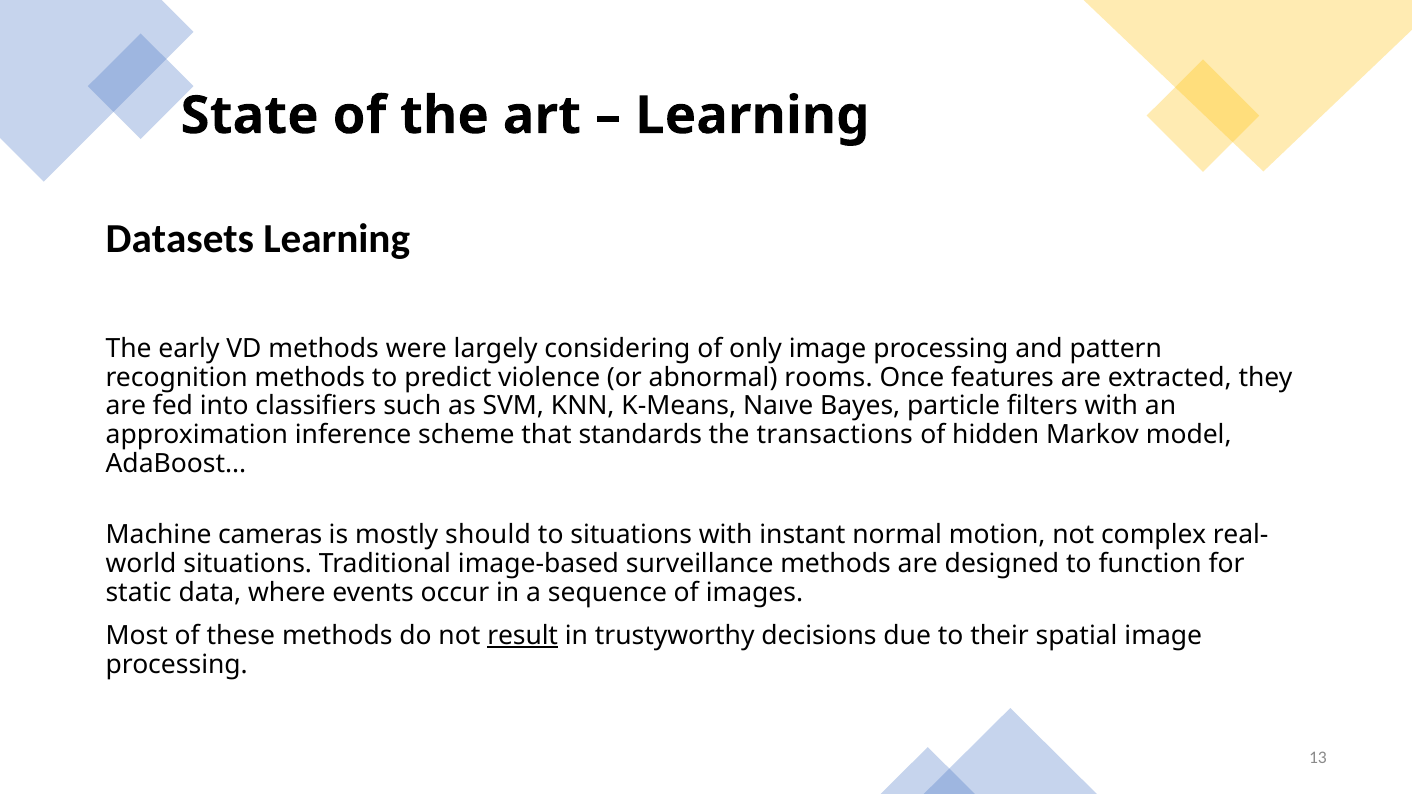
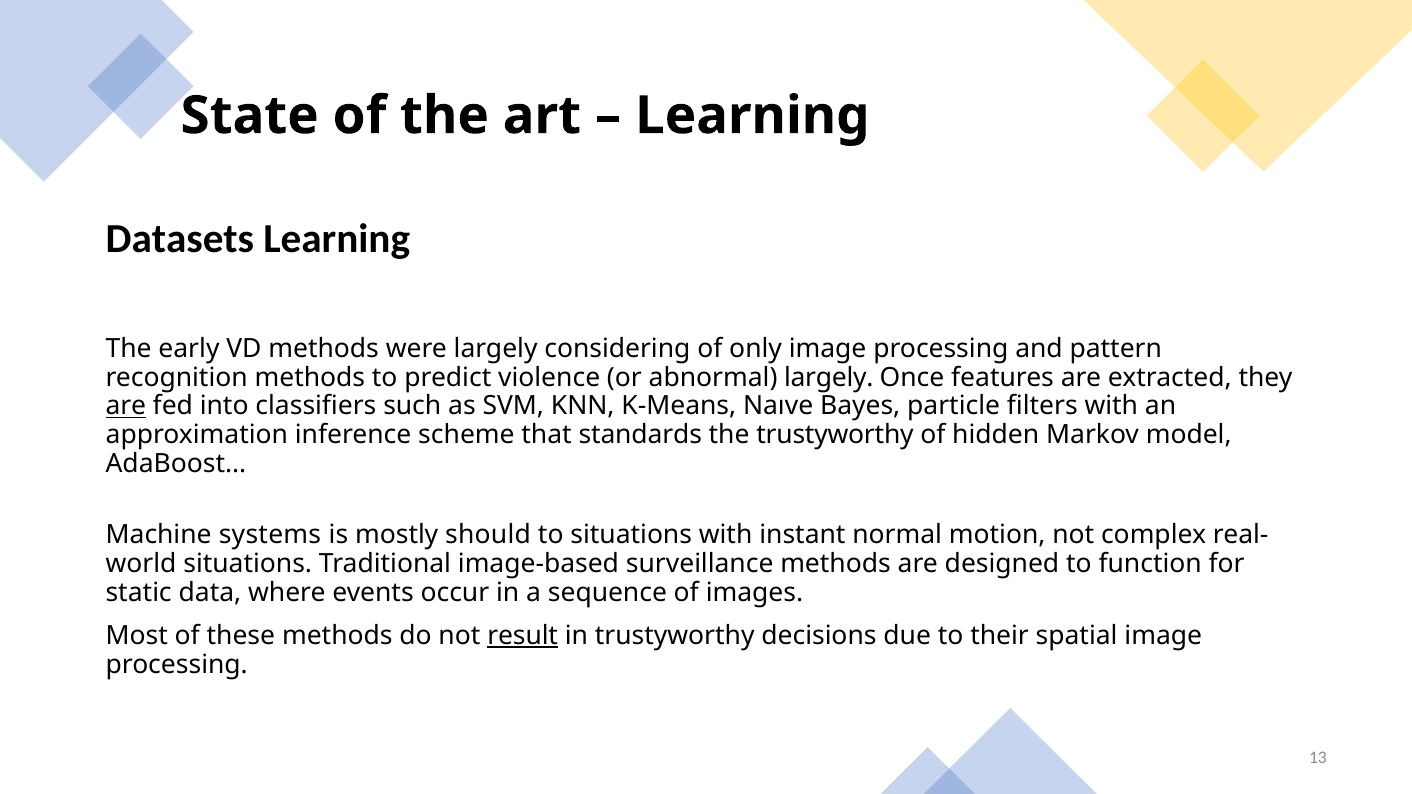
abnormal rooms: rooms -> largely (829, 378)
are underline: none -> present (126, 406)
the transactions: transactions -> trustyworthy (835, 435)
cameras: cameras -> systems (270, 535)
